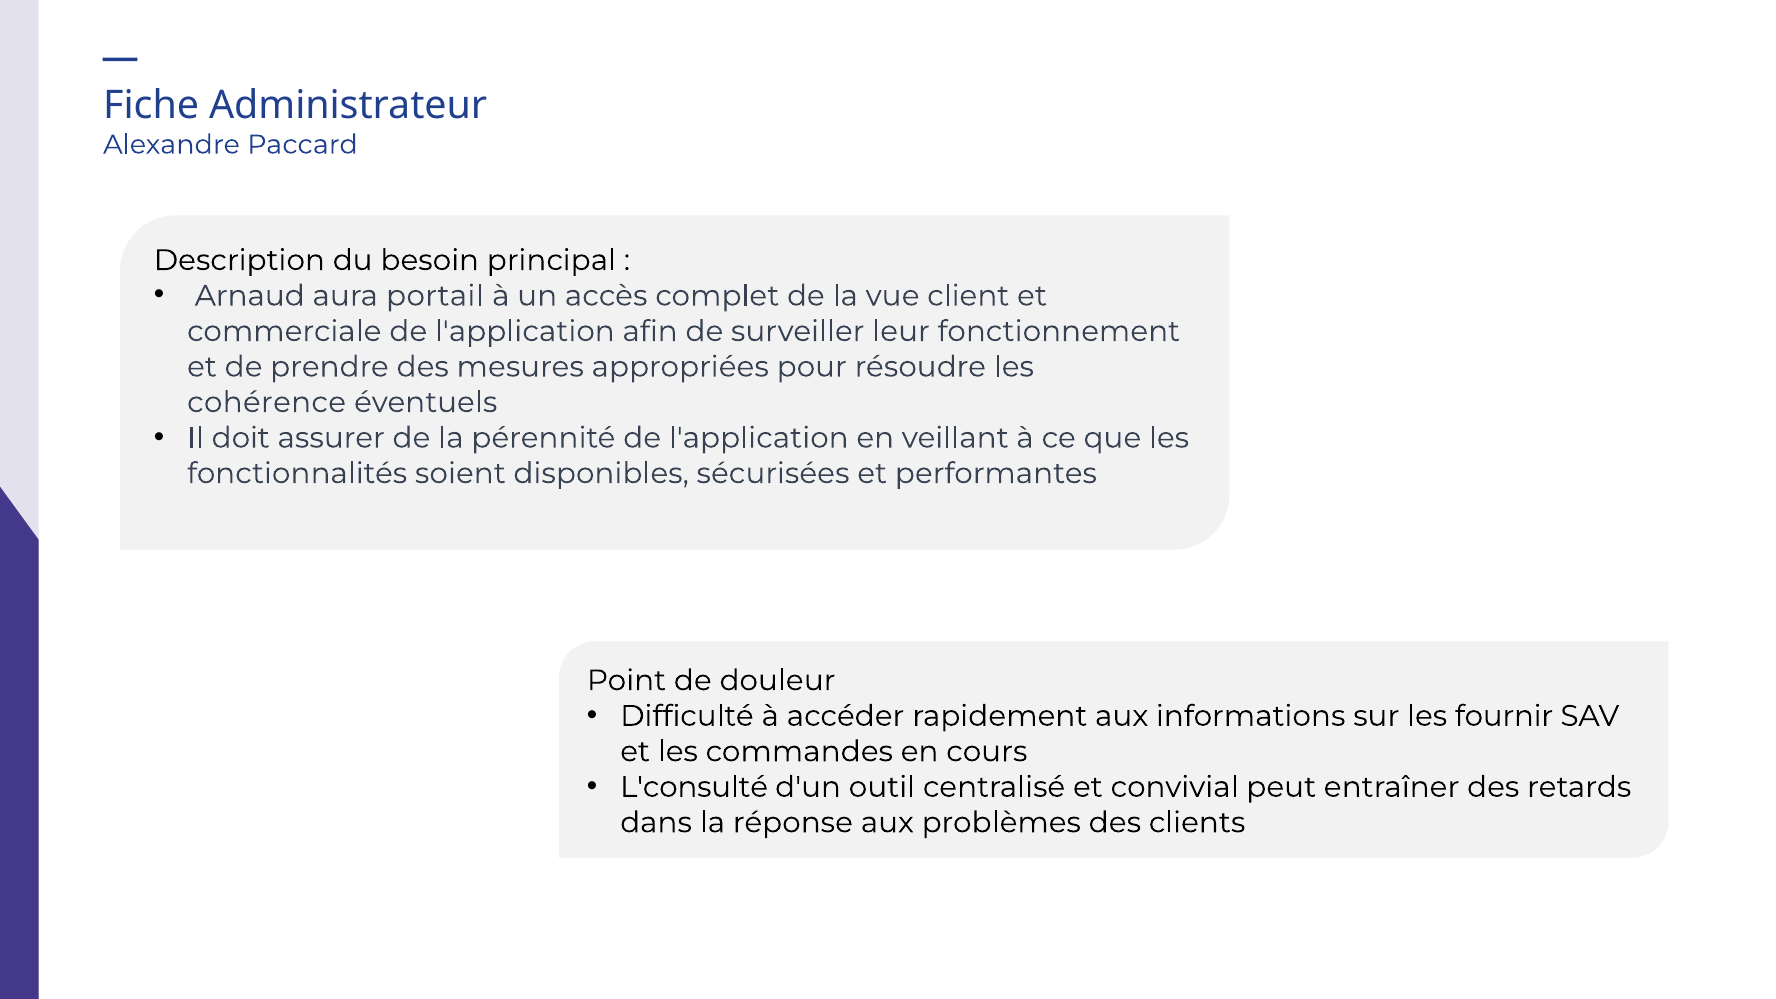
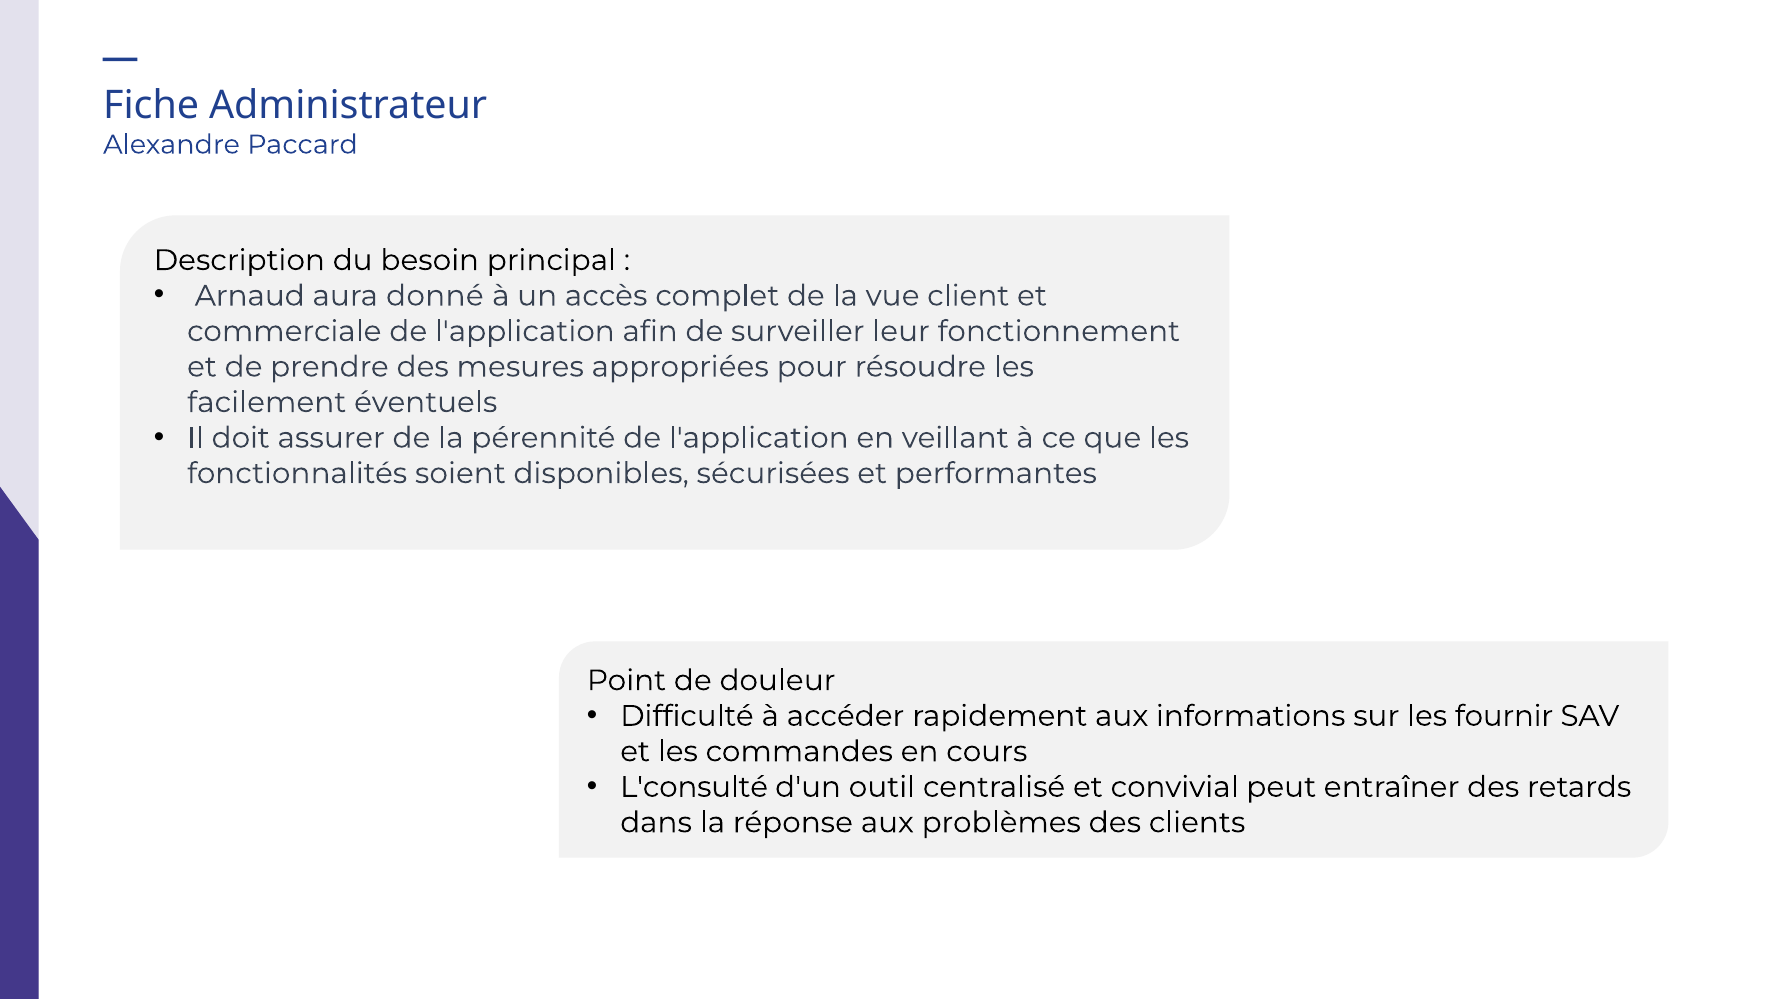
portail: portail -> donné (435, 296)
cohérence: cohérence -> facilement (267, 402)
